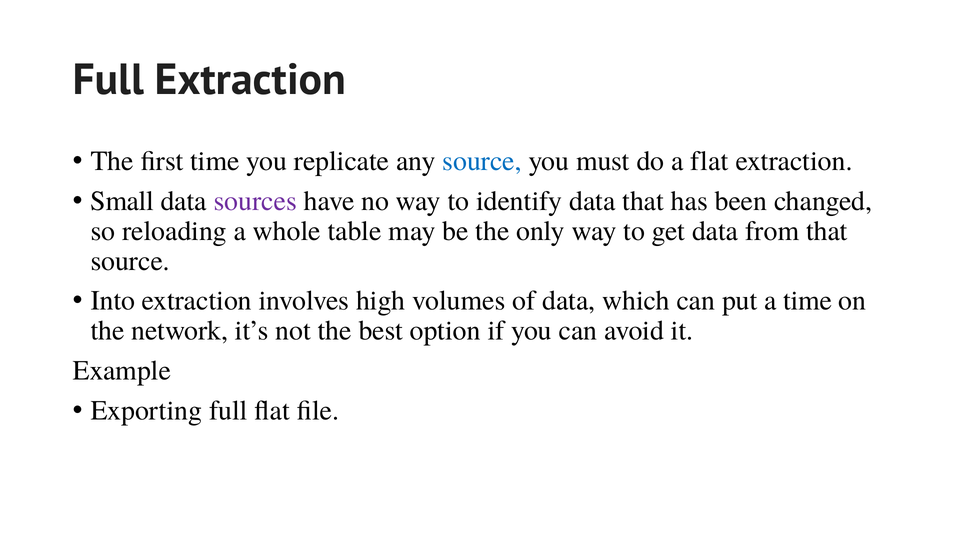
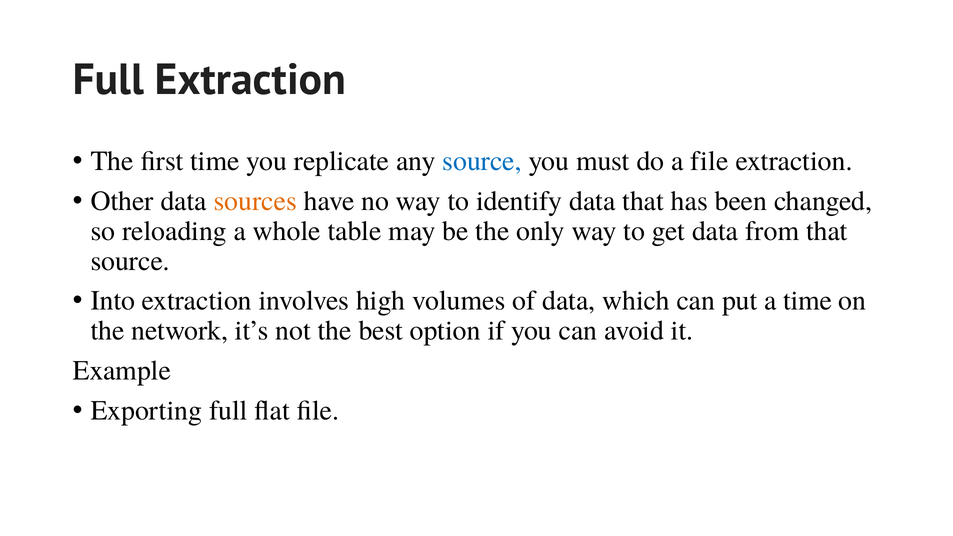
a flat: flat -> file (709, 161)
Small: Small -> Other (122, 201)
sources colour: purple -> orange (255, 201)
